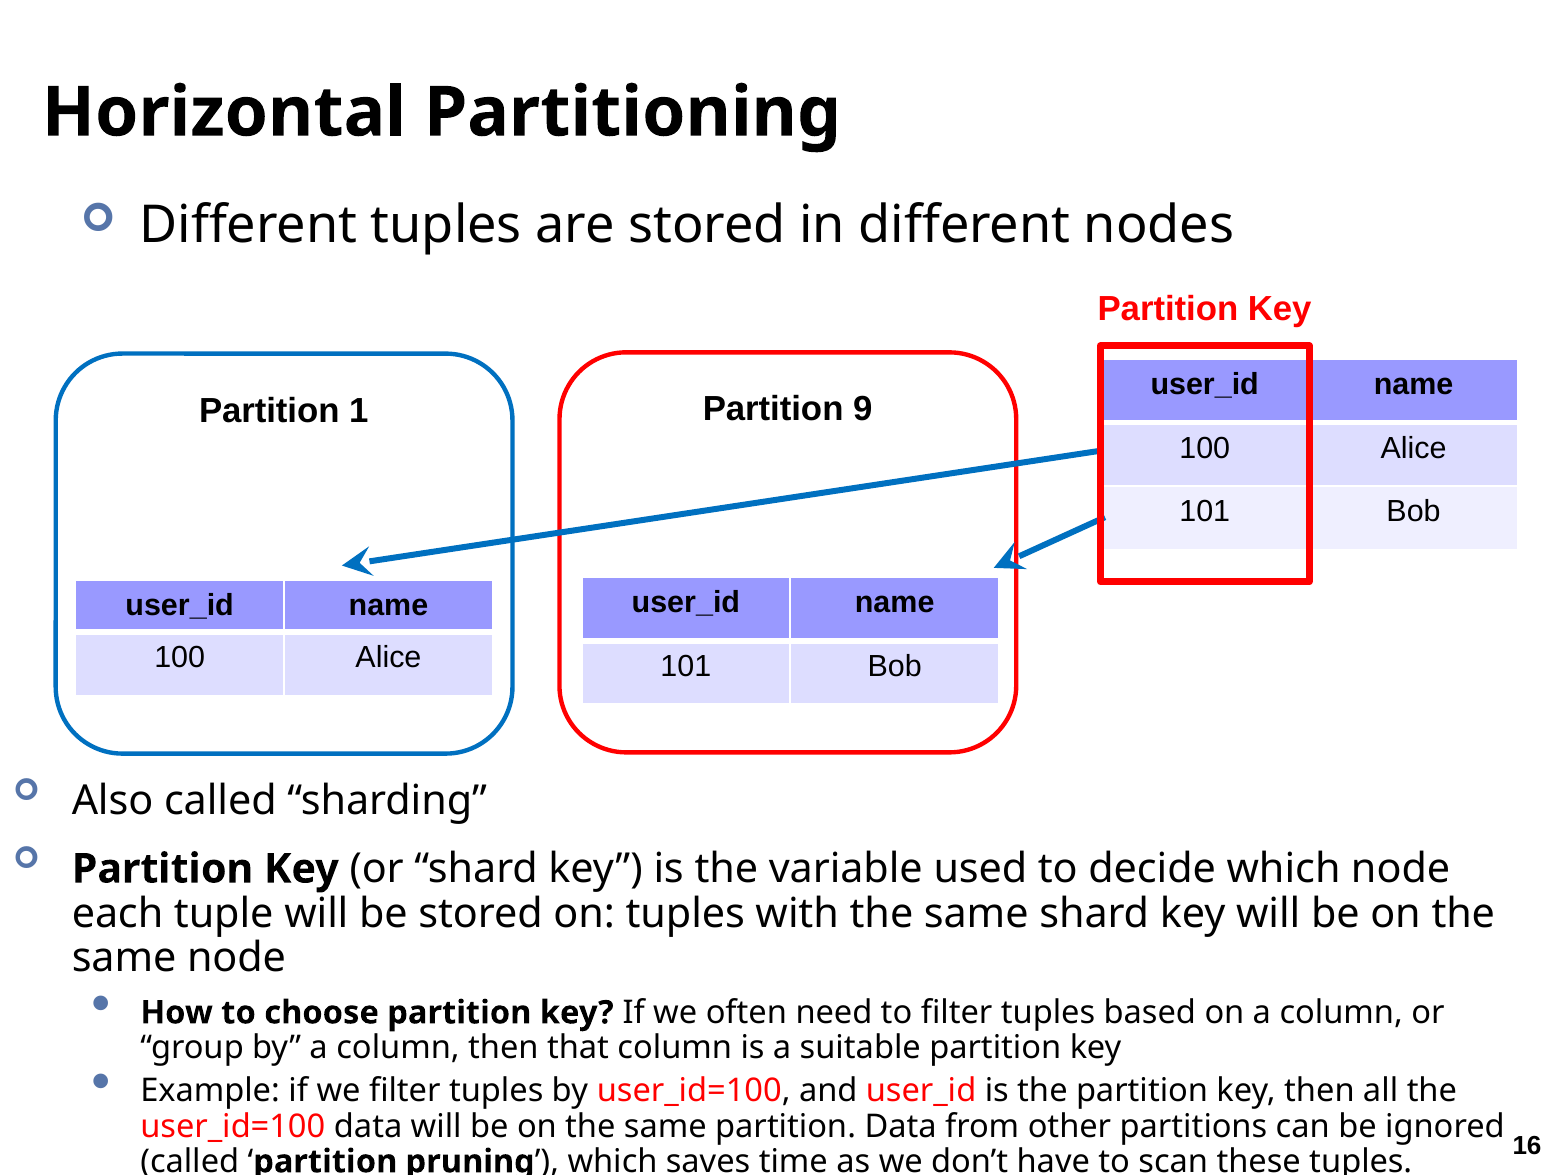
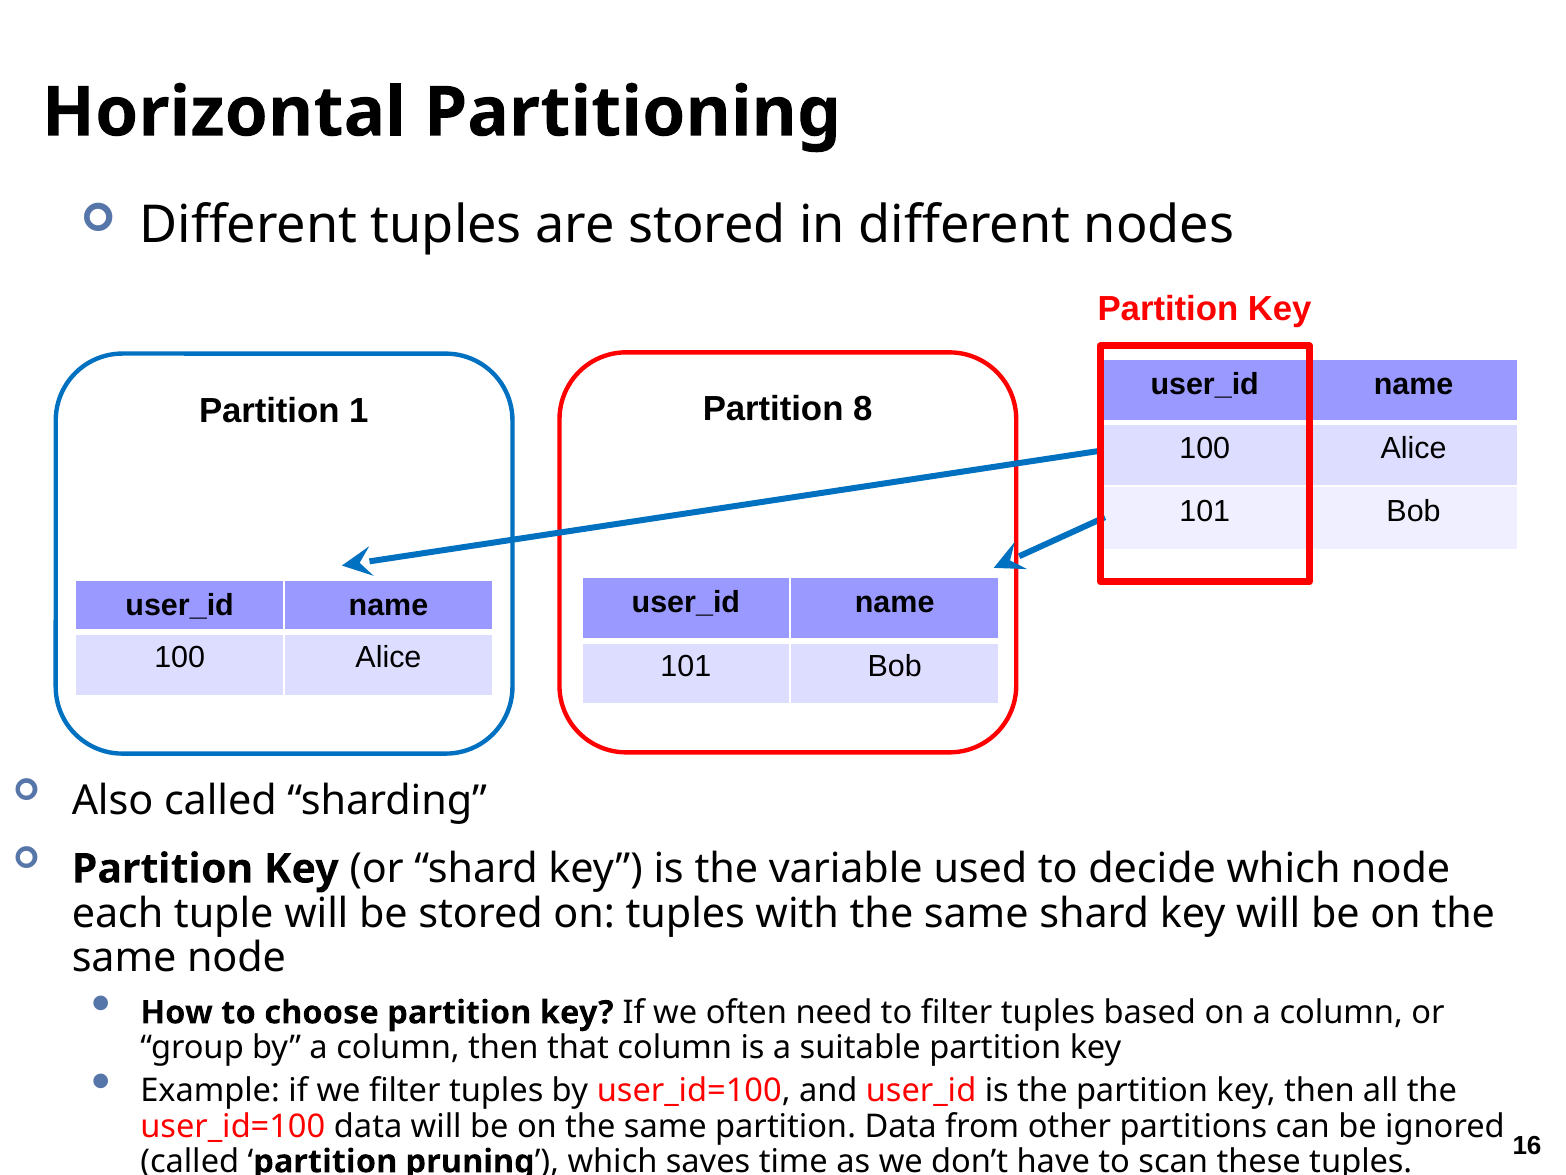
9: 9 -> 8 (863, 409)
